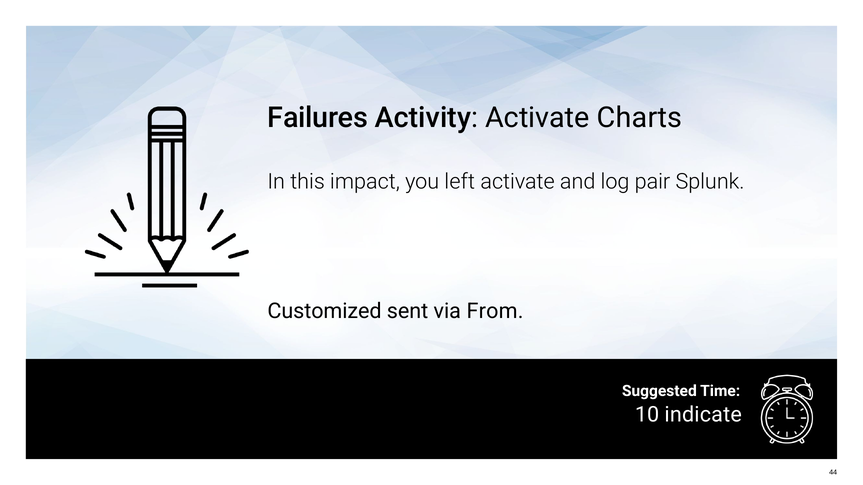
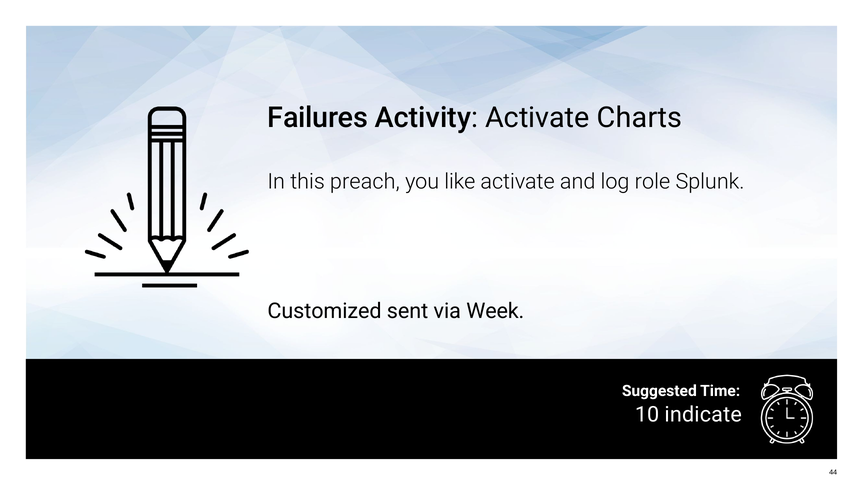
impact: impact -> preach (365, 182)
left: left -> like (460, 182)
pair: pair -> role (652, 182)
From: From -> Week (495, 311)
